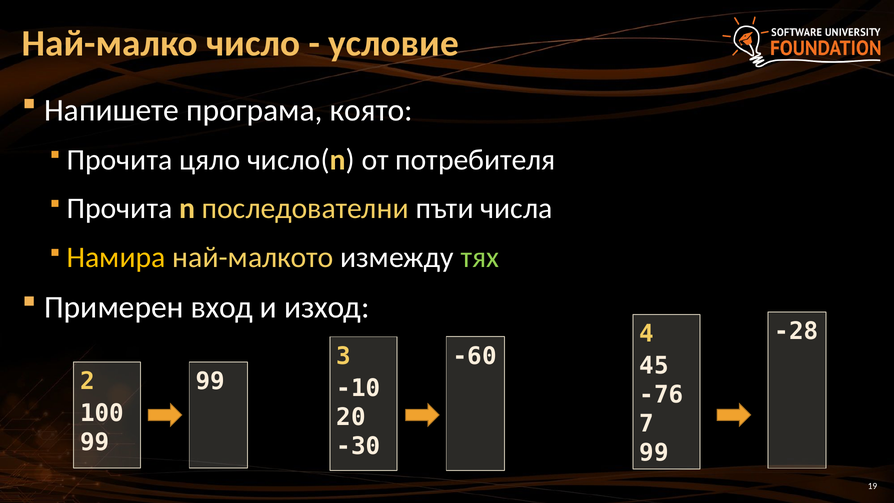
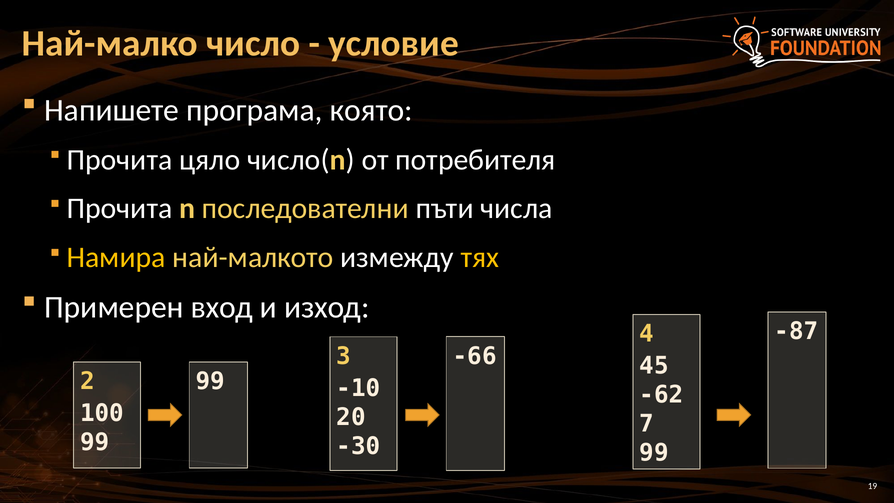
тях colour: light green -> yellow (480, 257)
-28: -28 -> -87 (796, 331)
-60: -60 -> -66 (475, 356)
-76: -76 -> -62 (661, 395)
